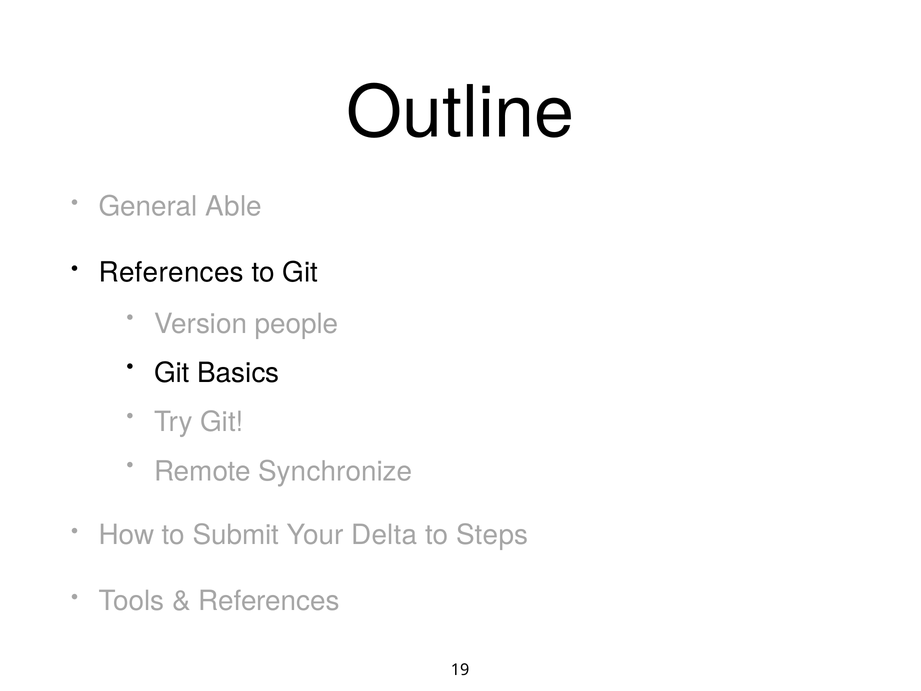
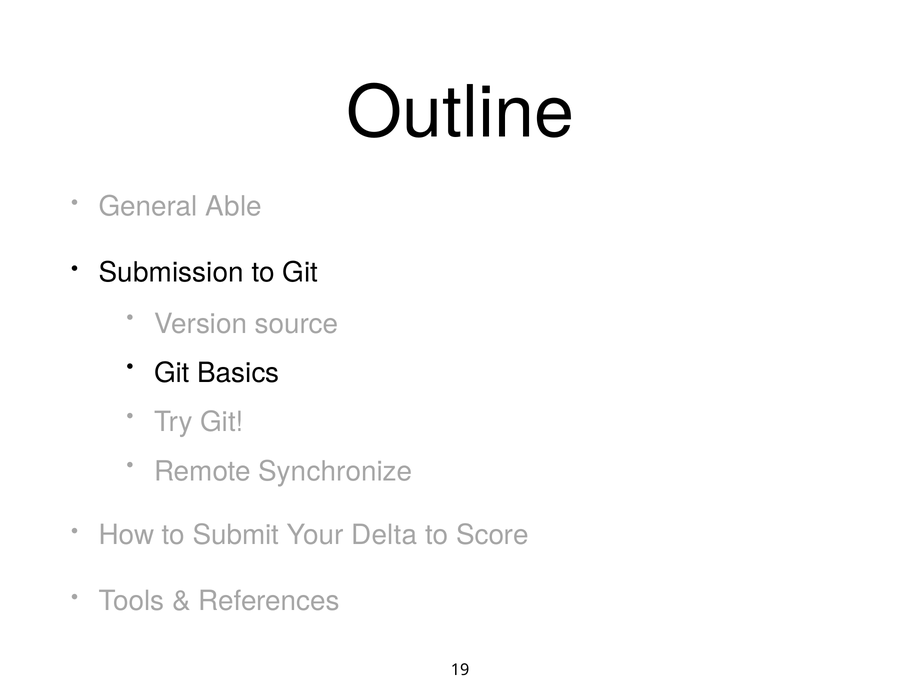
References: References -> Submission (171, 273)
people: people -> source (297, 324)
Steps: Steps -> Score (492, 535)
